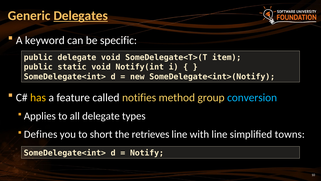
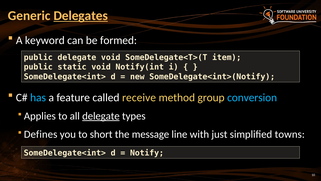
specific: specific -> formed (118, 40)
has colour: yellow -> light blue (38, 97)
notifies: notifies -> receive (139, 97)
delegate underline: none -> present (101, 116)
retrieves: retrieves -> message (151, 134)
with line: line -> just (219, 134)
